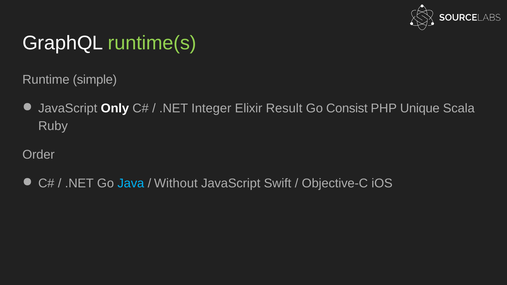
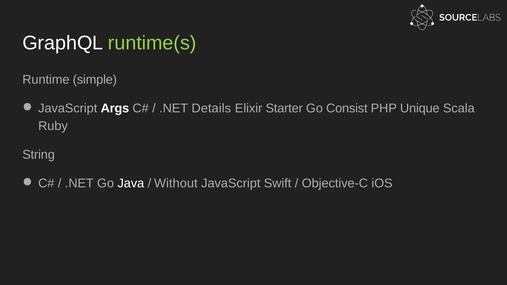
Only: Only -> Args (115, 108)
Integer: Integer -> Details (211, 108)
Result: Result -> Starter (284, 108)
Order: Order -> String (39, 155)
Java colour: light blue -> white (131, 183)
